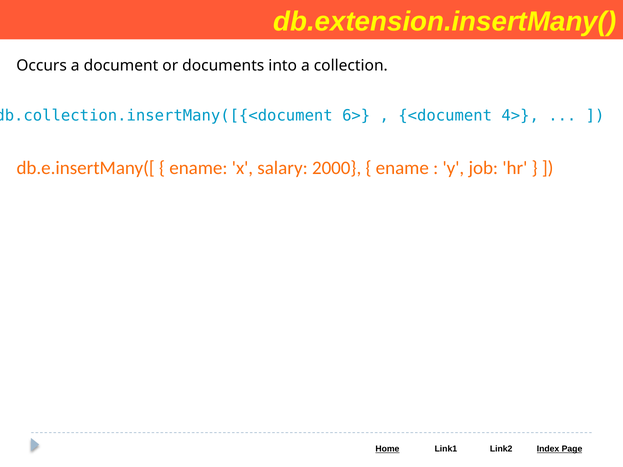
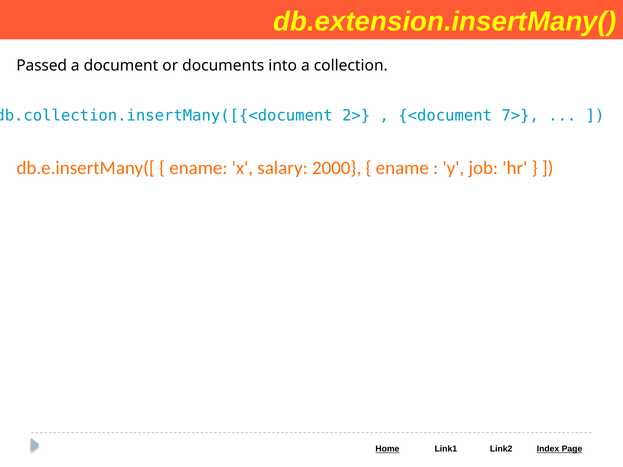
Occurs: Occurs -> Passed (42, 65)
6>: 6> -> 2> (356, 116)
4>: 4> -> 7> (520, 116)
